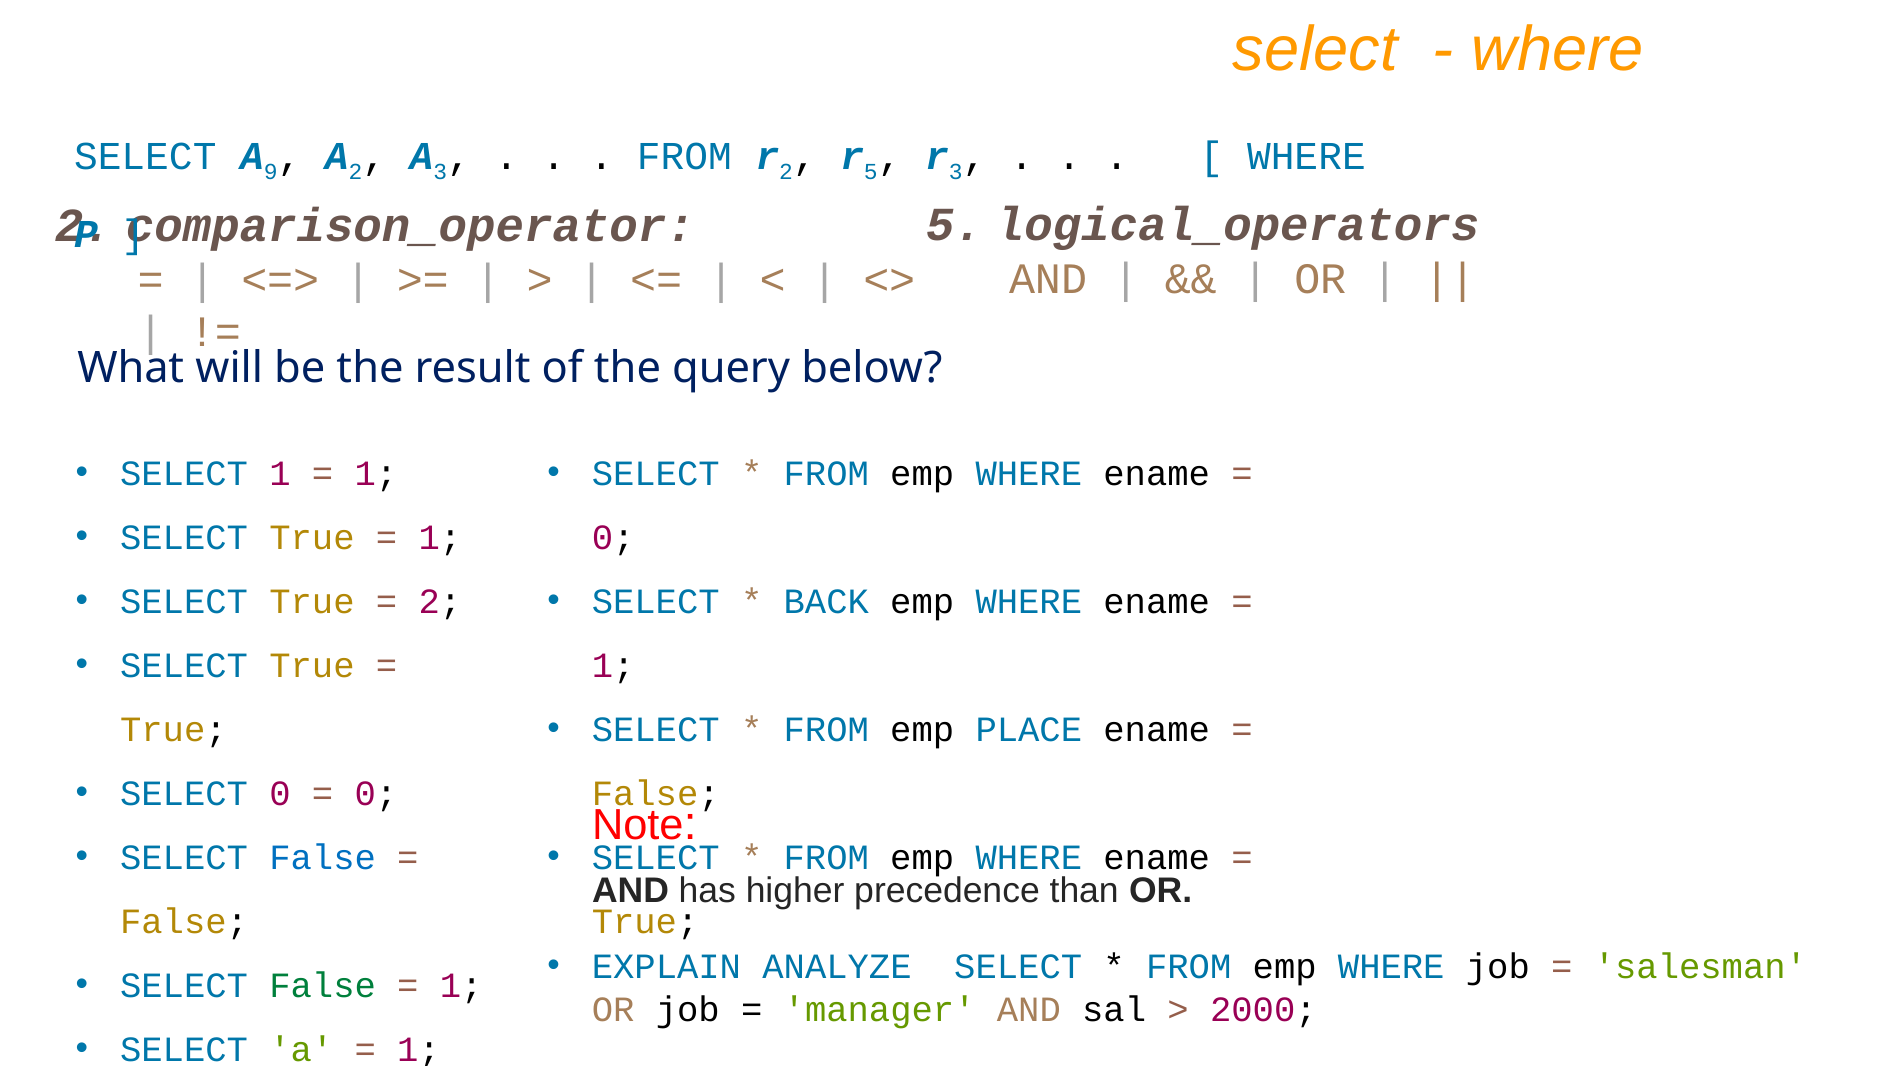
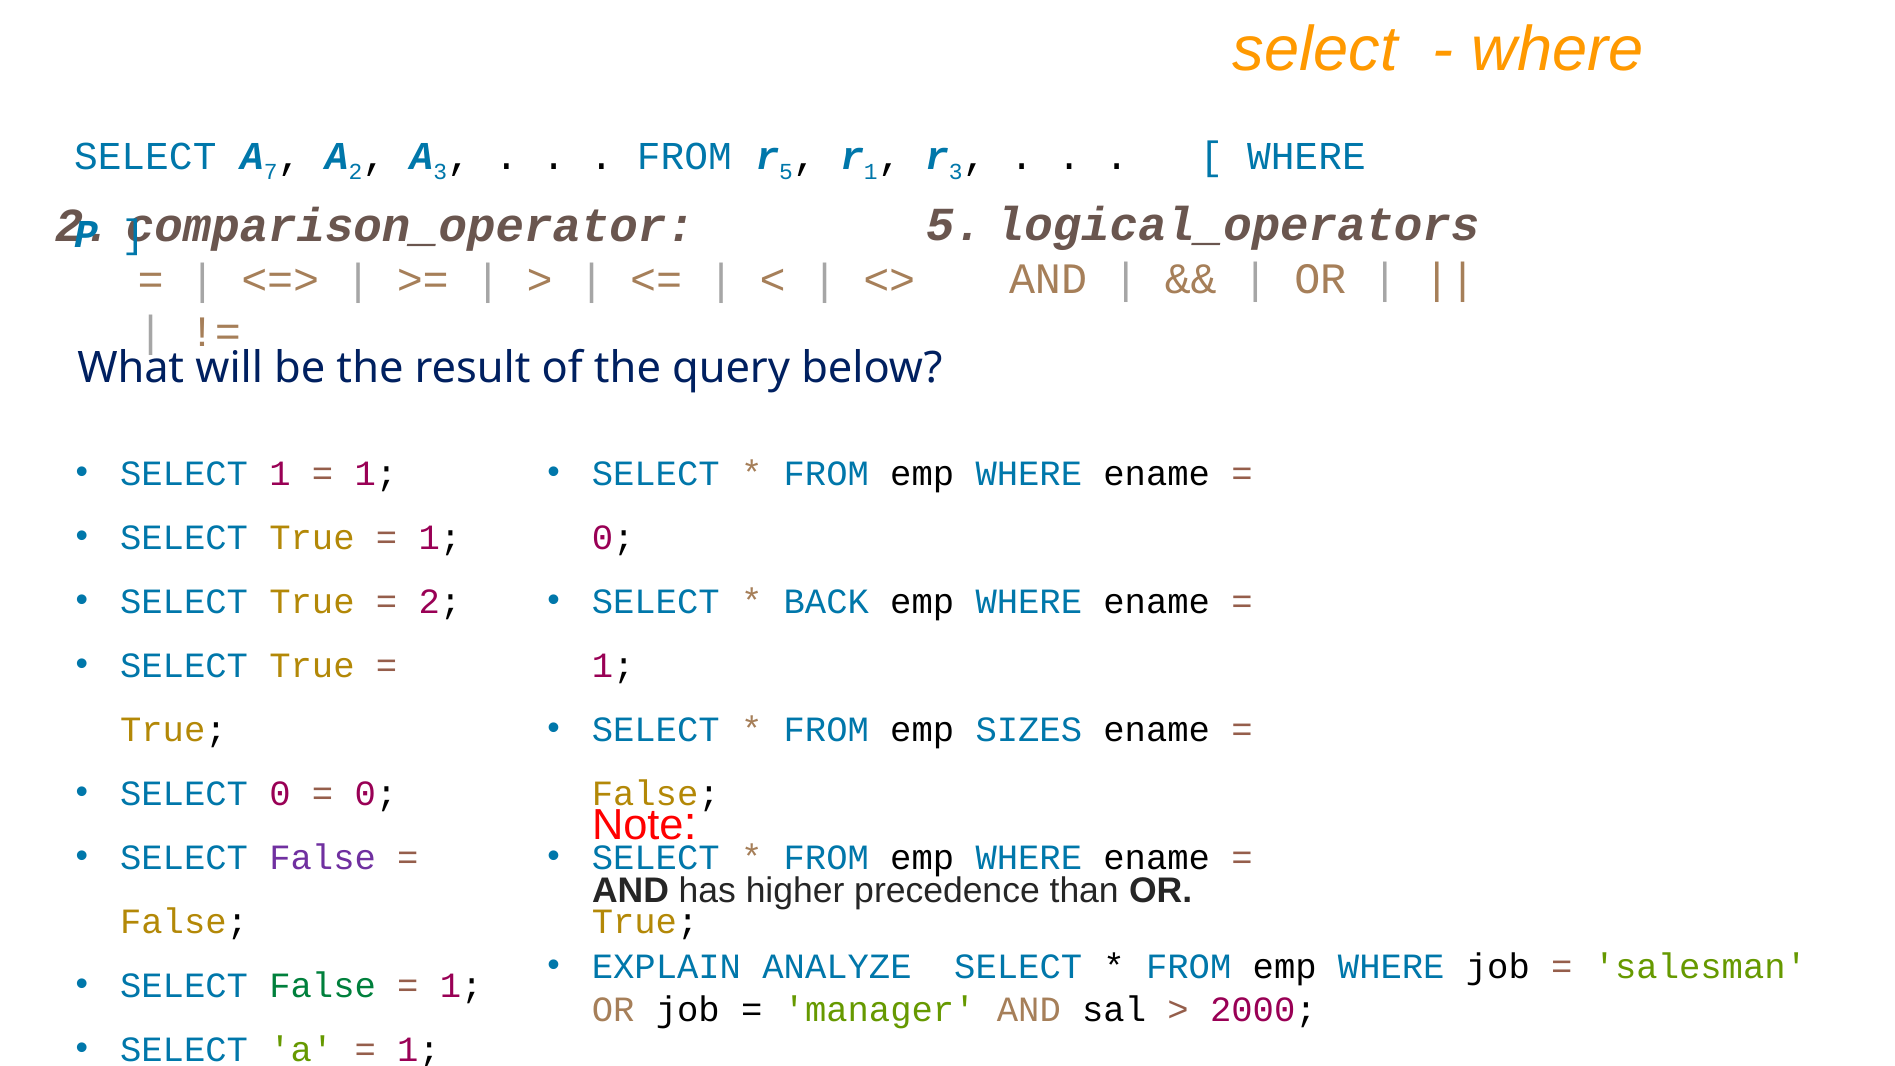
9: 9 -> 7 (271, 172)
2: 2 -> 5 (786, 172)
5: 5 -> 1 (871, 172)
PLACE: PLACE -> SIZES (1029, 730)
False colour: blue -> purple (323, 858)
